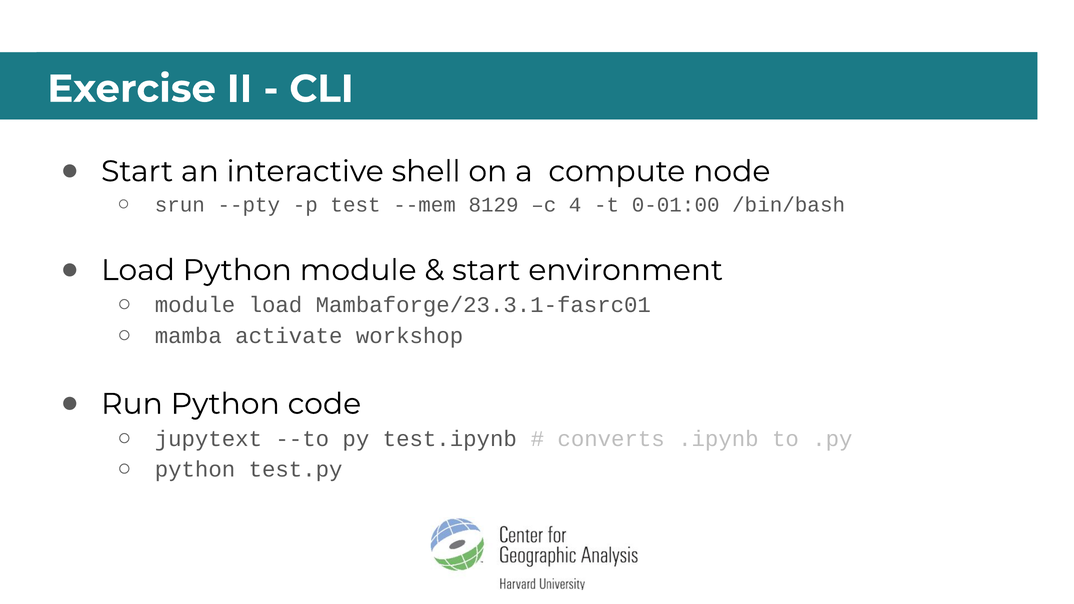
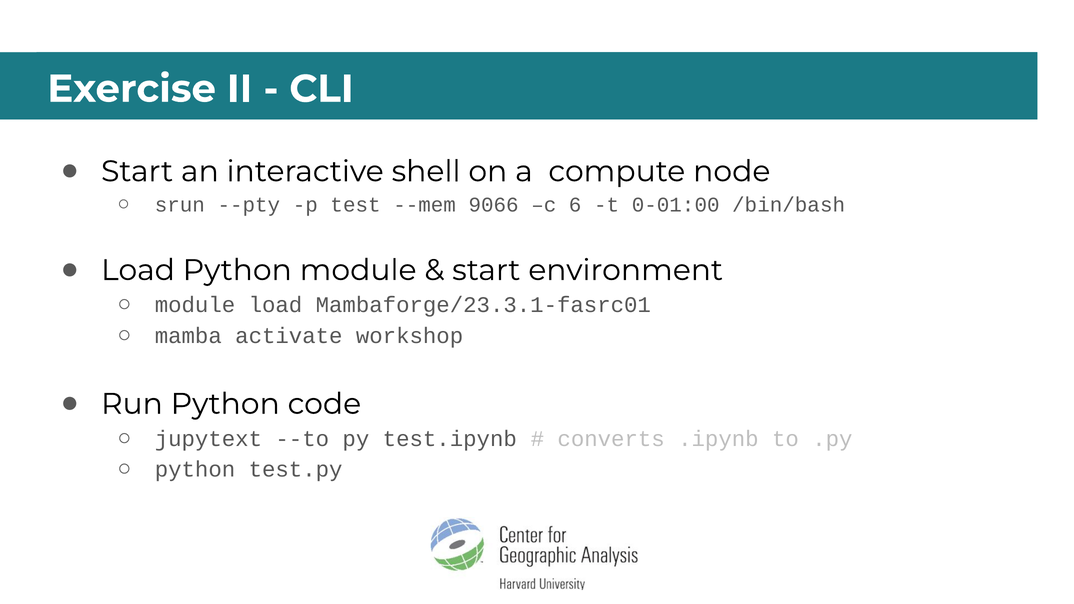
8129: 8129 -> 9066 (494, 205)
4: 4 -> 6 (575, 205)
